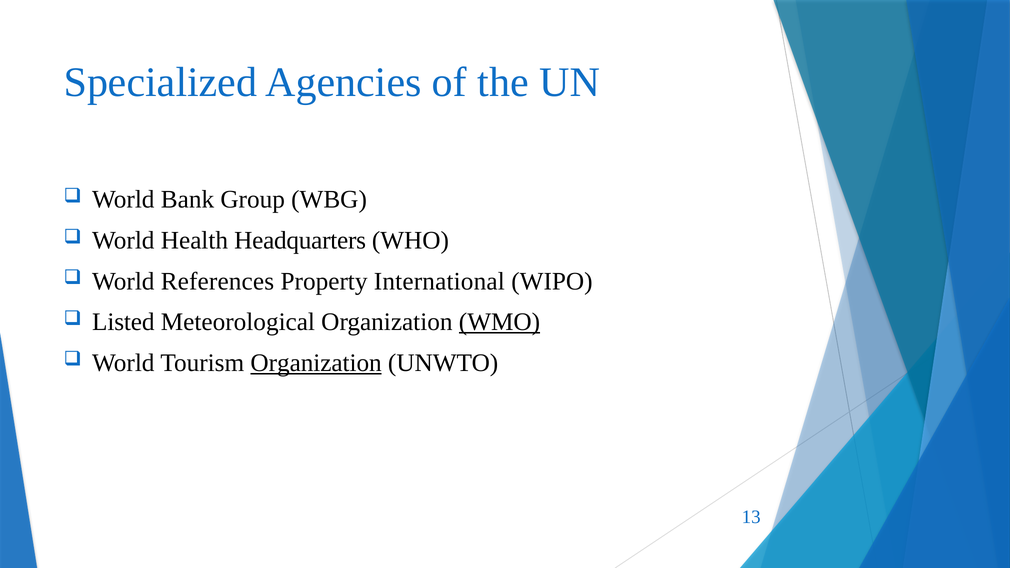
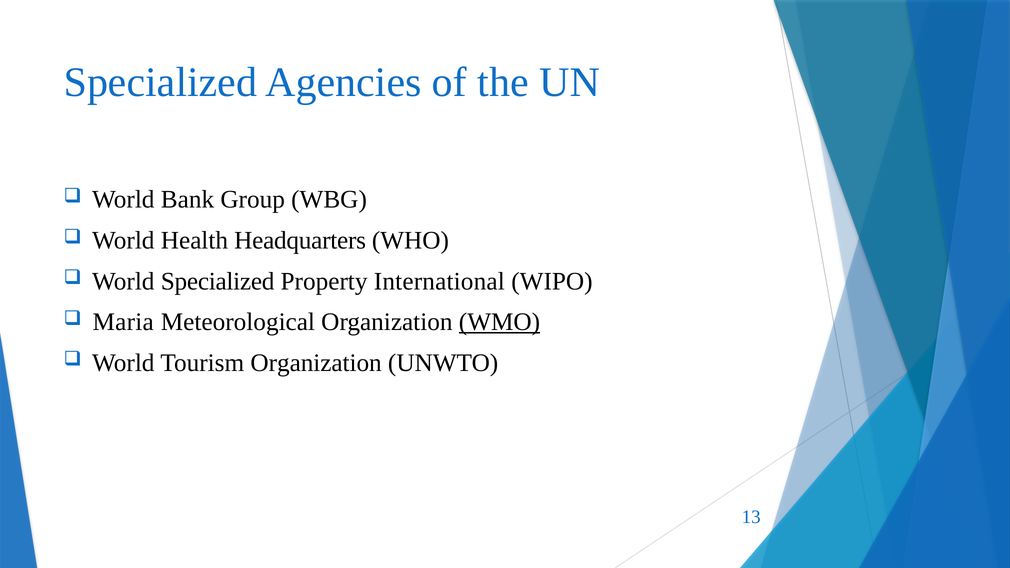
World References: References -> Specialized (218, 281)
Listed: Listed -> Maria (123, 322)
Organization underline: present -> none (316, 363)
